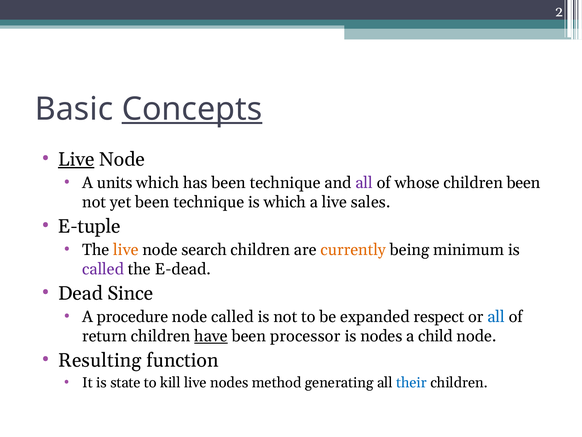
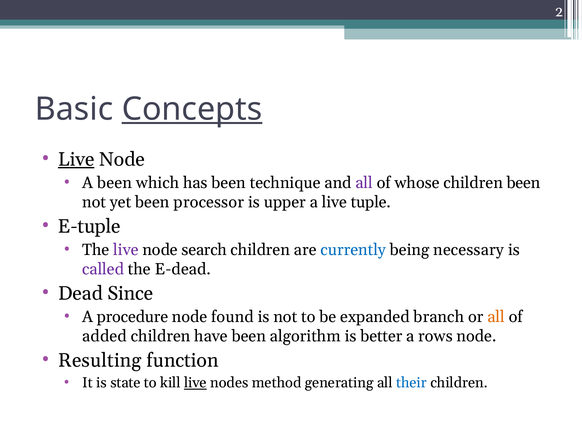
A units: units -> been (115, 183)
yet been technique: technique -> processor (209, 202)
is which: which -> upper (285, 202)
sales: sales -> tuple (371, 202)
live colour: orange -> purple (126, 250)
currently colour: orange -> blue (353, 250)
minimum: minimum -> necessary (469, 250)
node called: called -> found (232, 317)
respect: respect -> branch (439, 317)
all colour: blue -> orange (496, 317)
return: return -> added (105, 336)
have underline: present -> none (211, 336)
processor: processor -> algorithm (305, 336)
is nodes: nodes -> better (381, 336)
child: child -> rows (435, 336)
live underline: none -> present (195, 382)
